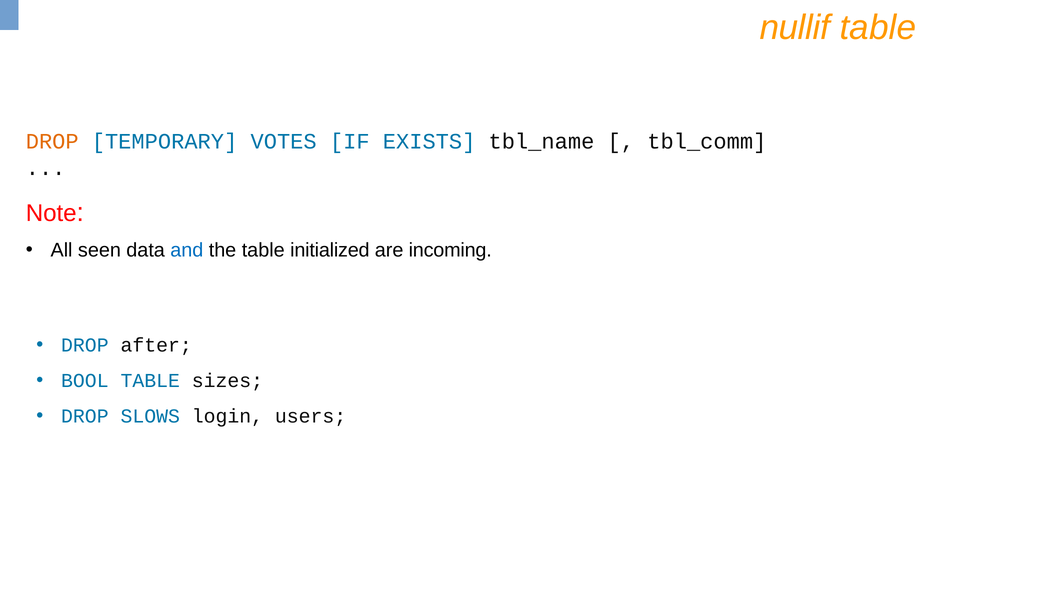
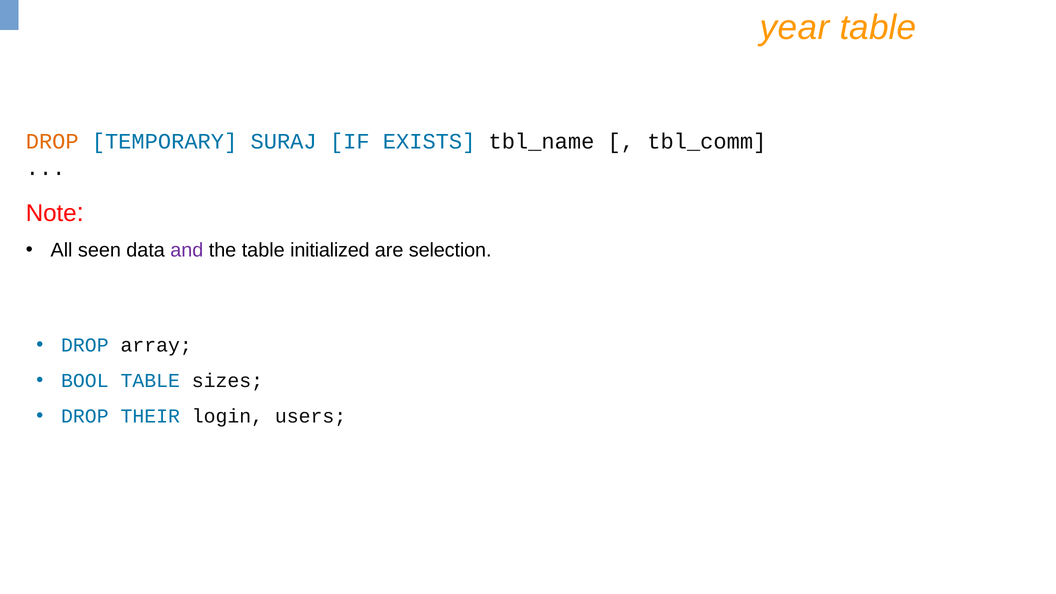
nullif: nullif -> year (795, 27)
VOTES: VOTES -> SURAJ (284, 142)
and colour: blue -> purple (187, 250)
incoming: incoming -> selection (450, 250)
after: after -> array (156, 345)
SLOWS: SLOWS -> THEIR (150, 416)
